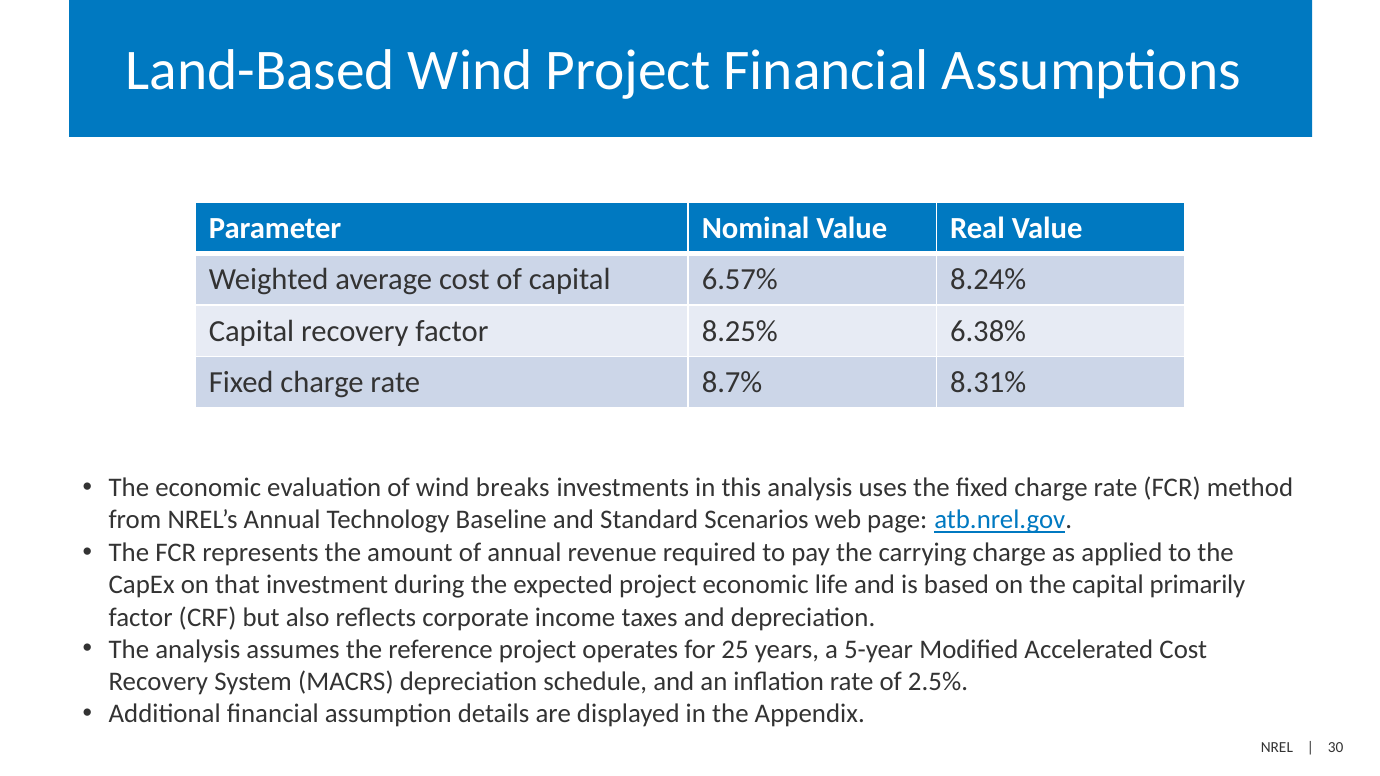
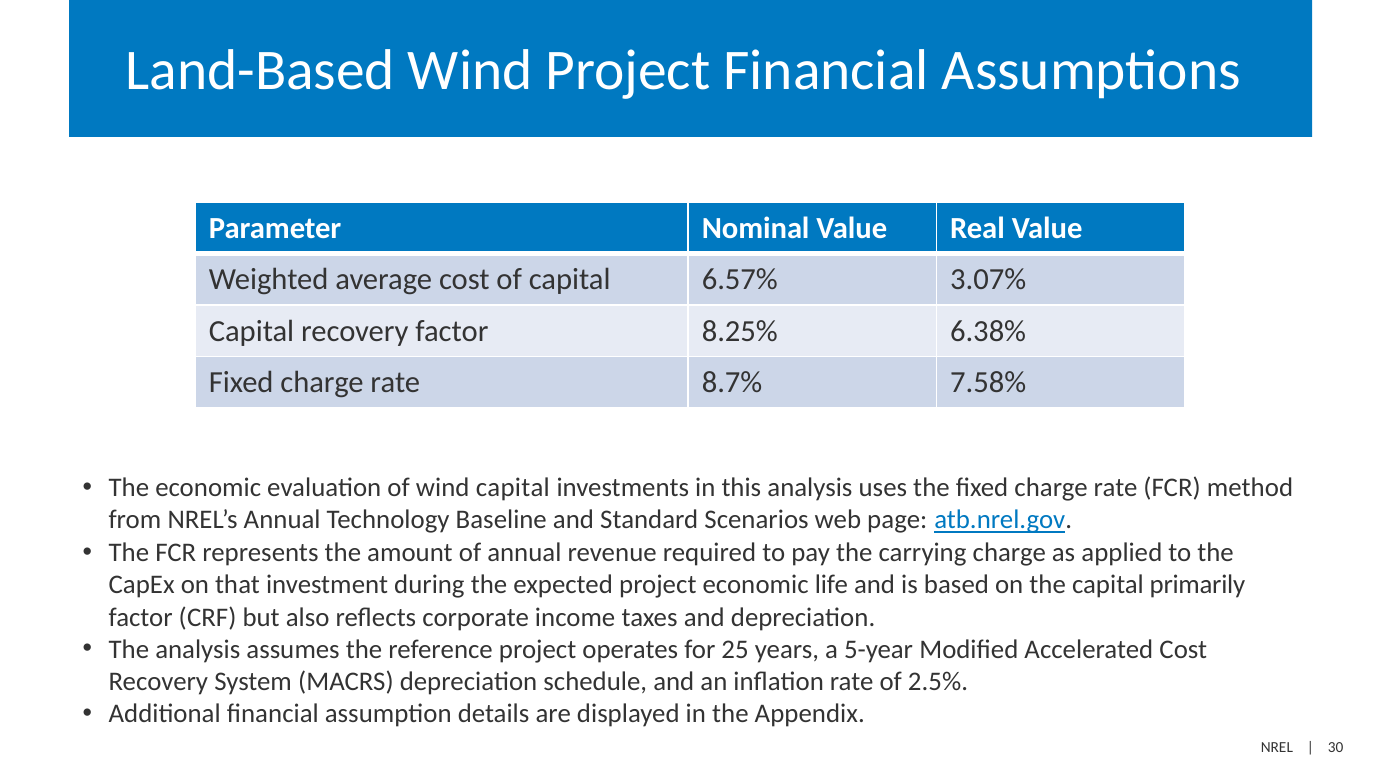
8.24%: 8.24% -> 3.07% (988, 280)
8.31%: 8.31% -> 7.58% (988, 382)
wind breaks: breaks -> capital (513, 488)
